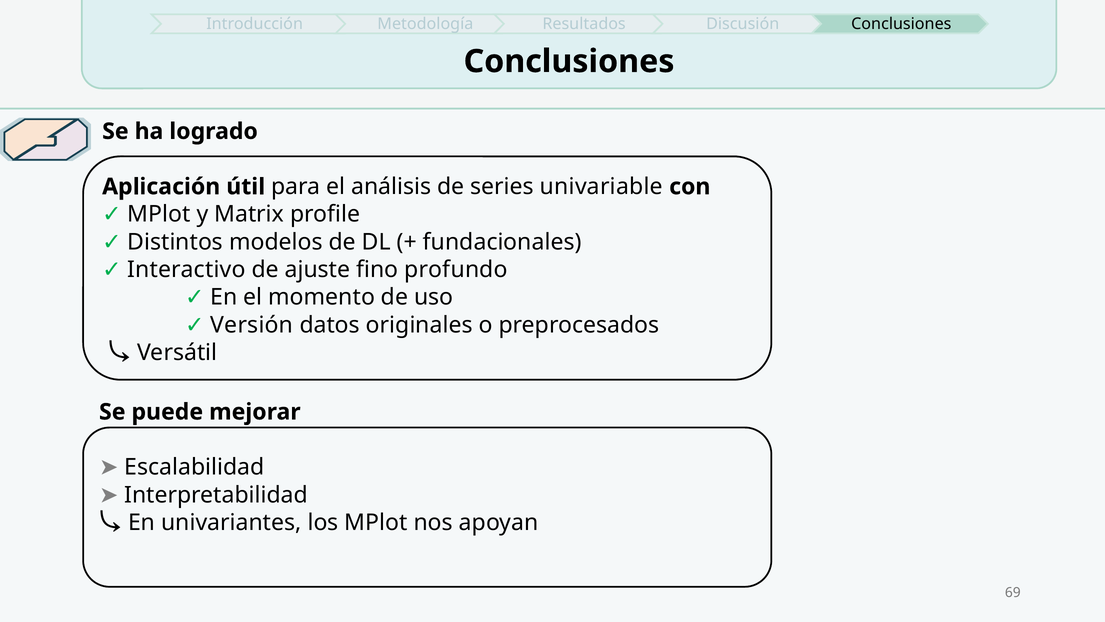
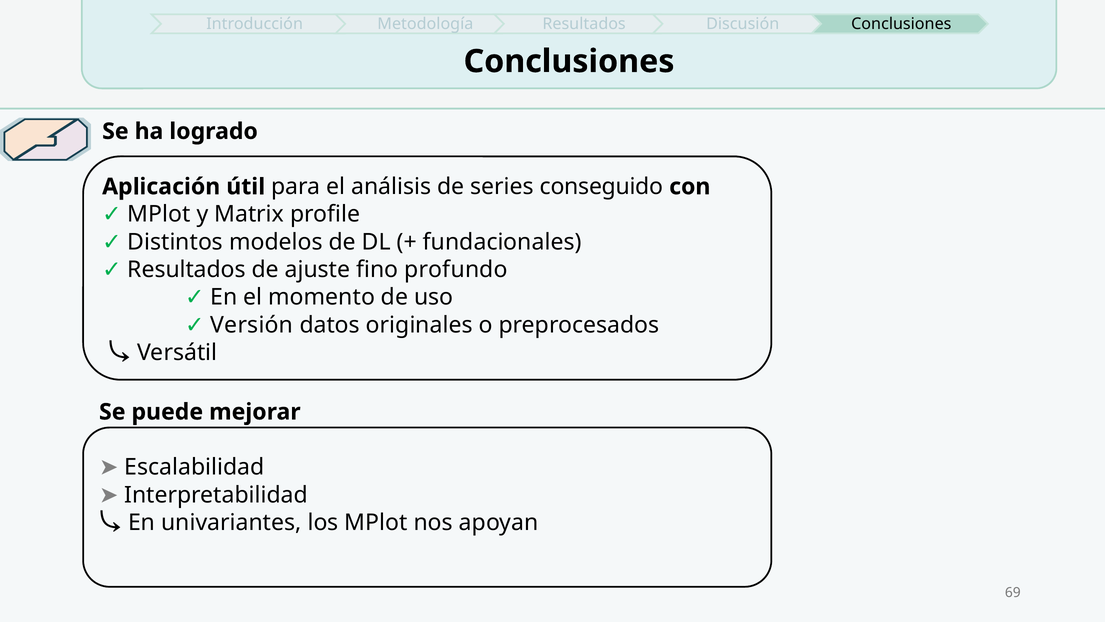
univariable: univariable -> conseguido (602, 187)
Interactivo: Interactivo -> Resultados (187, 269)
